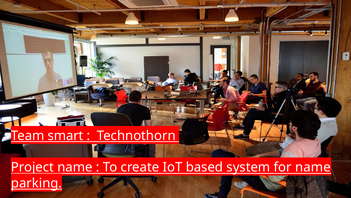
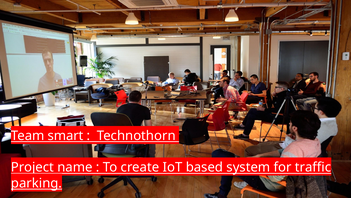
for name: name -> traffic (313, 167)
